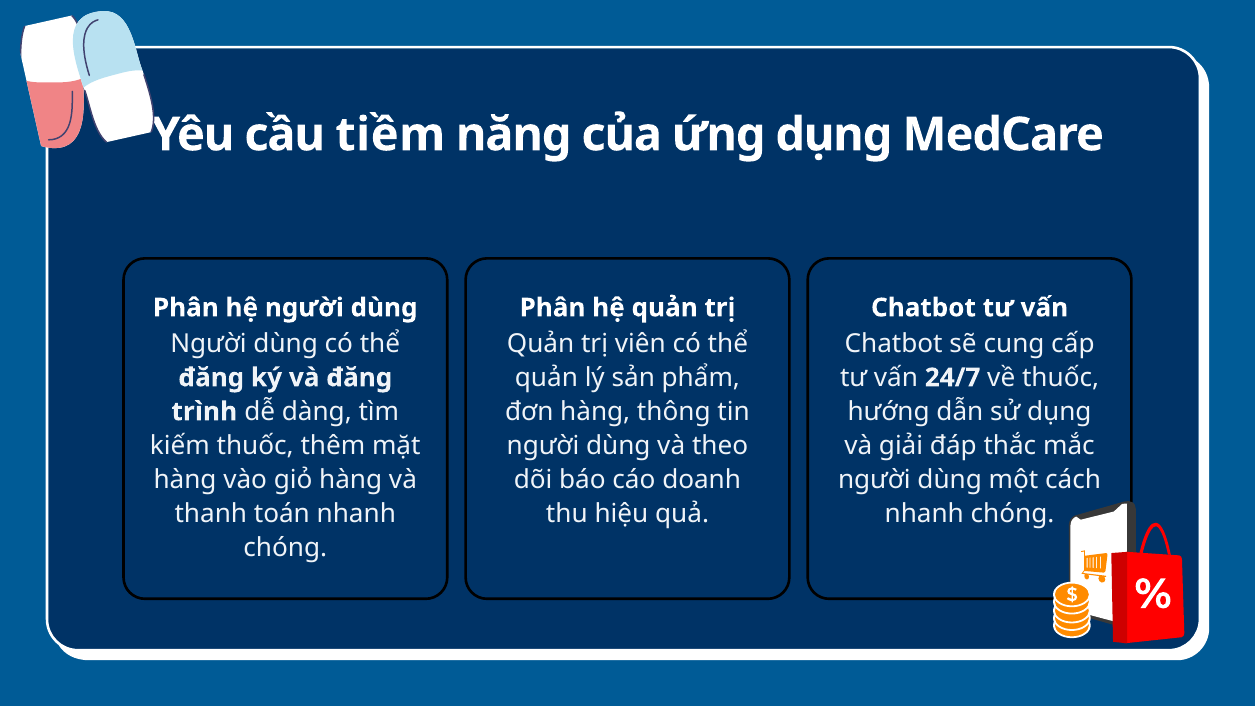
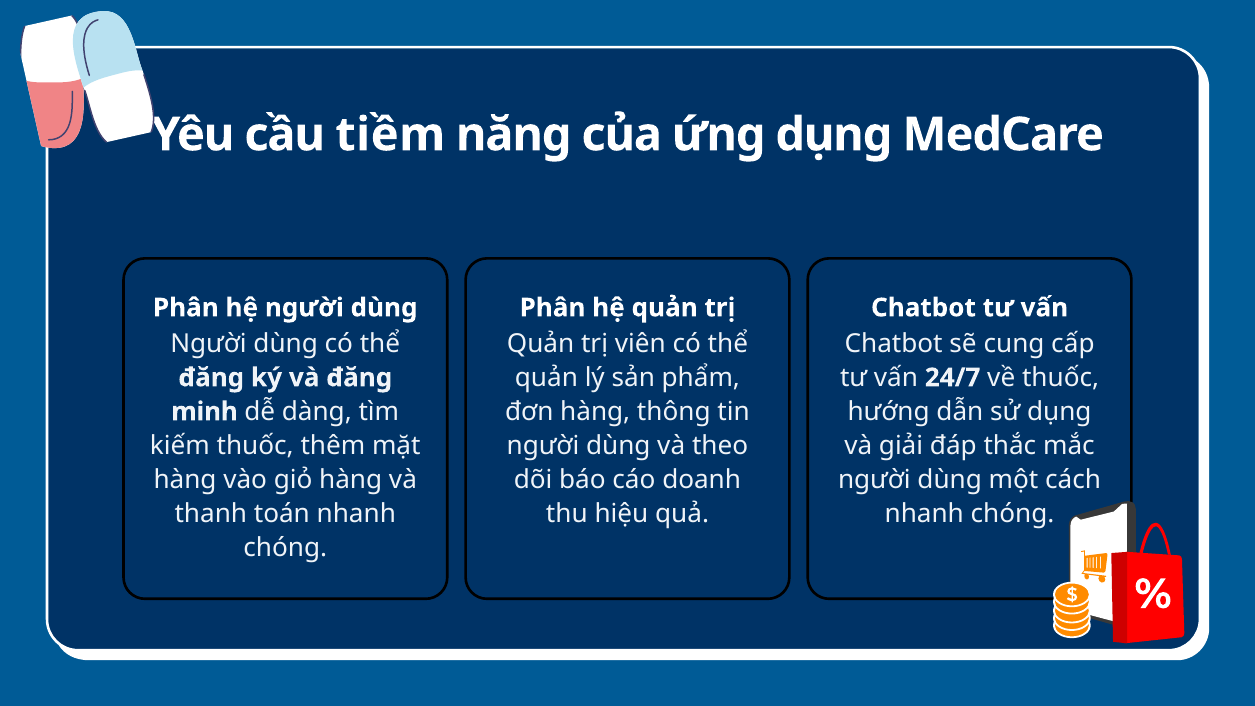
trình: trình -> minh (205, 412)
